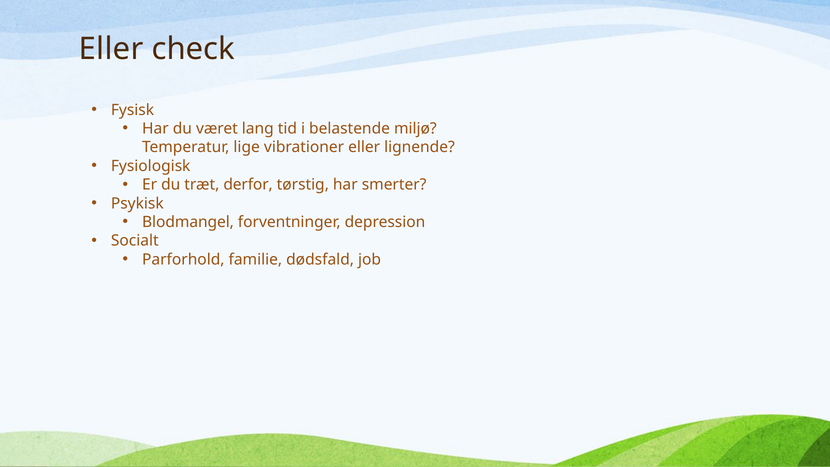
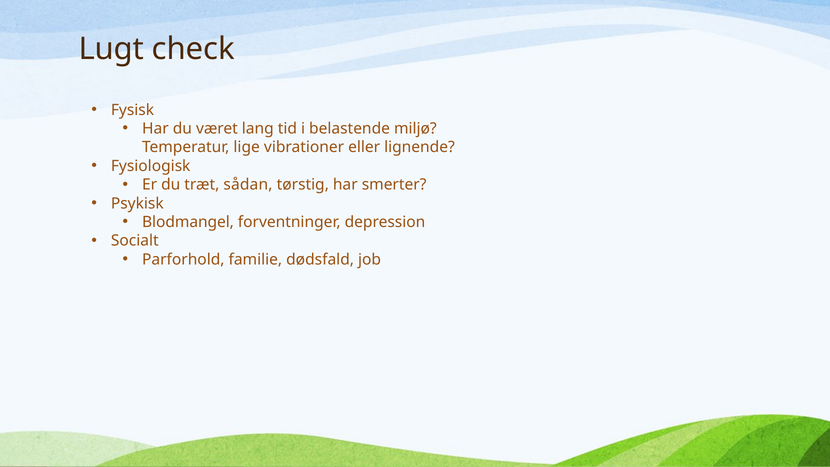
Eller: Eller -> Lugt (111, 49)
derfor: derfor -> sådan (248, 185)
